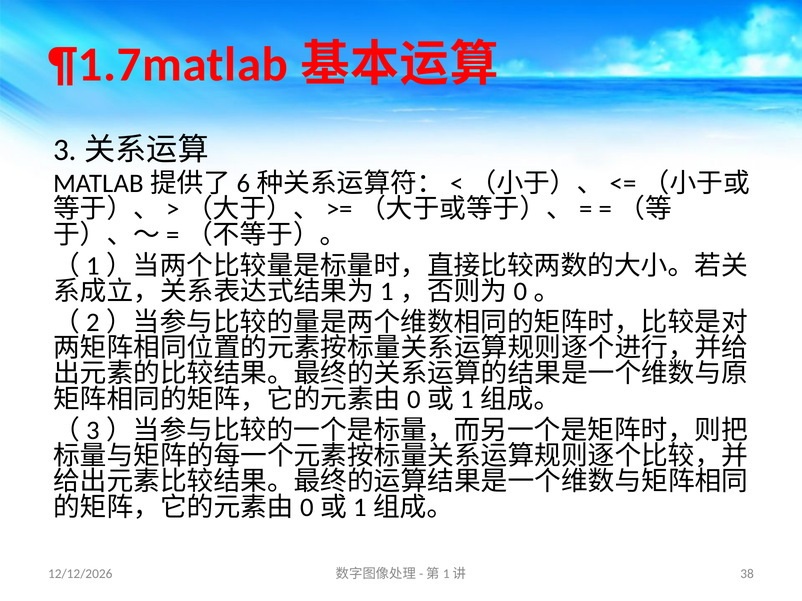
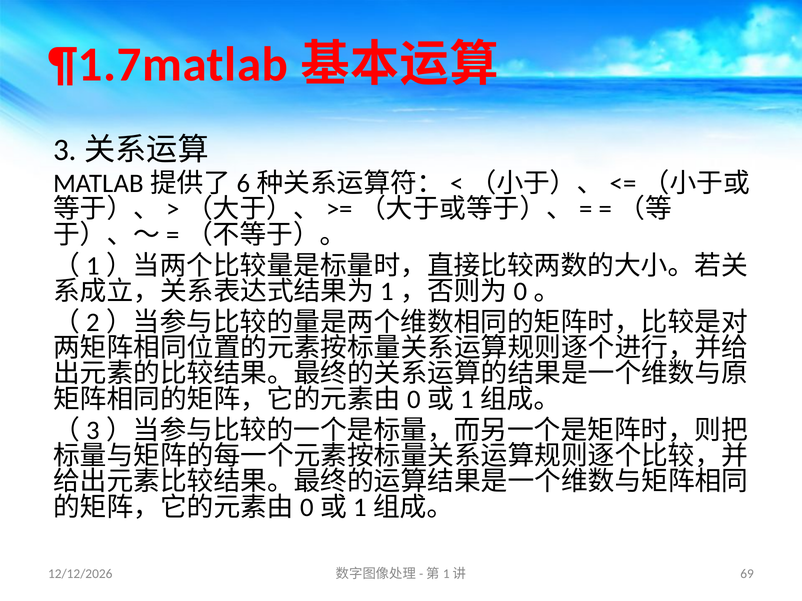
38: 38 -> 69 (747, 574)
